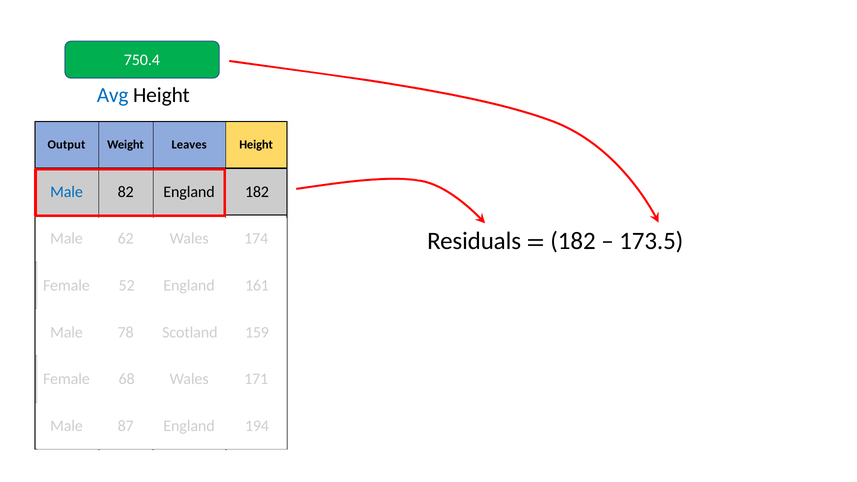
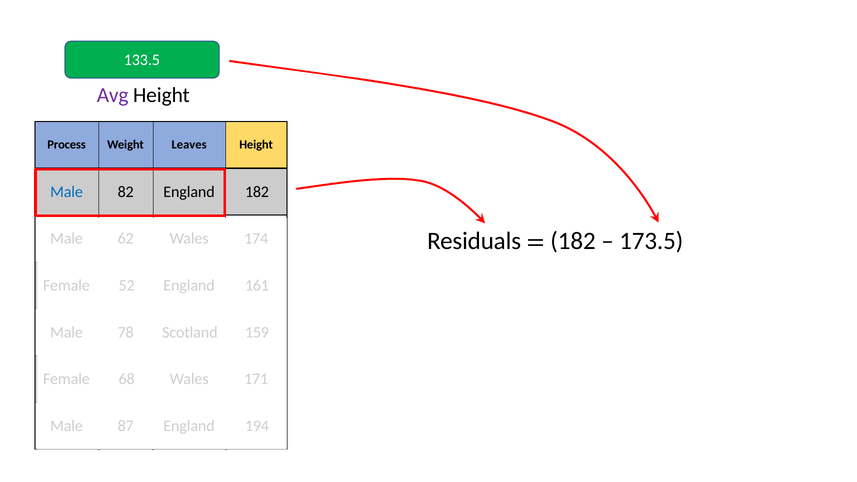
750.4: 750.4 -> 133.5 (142, 60)
Avg colour: blue -> purple (113, 95)
Output: Output -> Process (67, 145)
